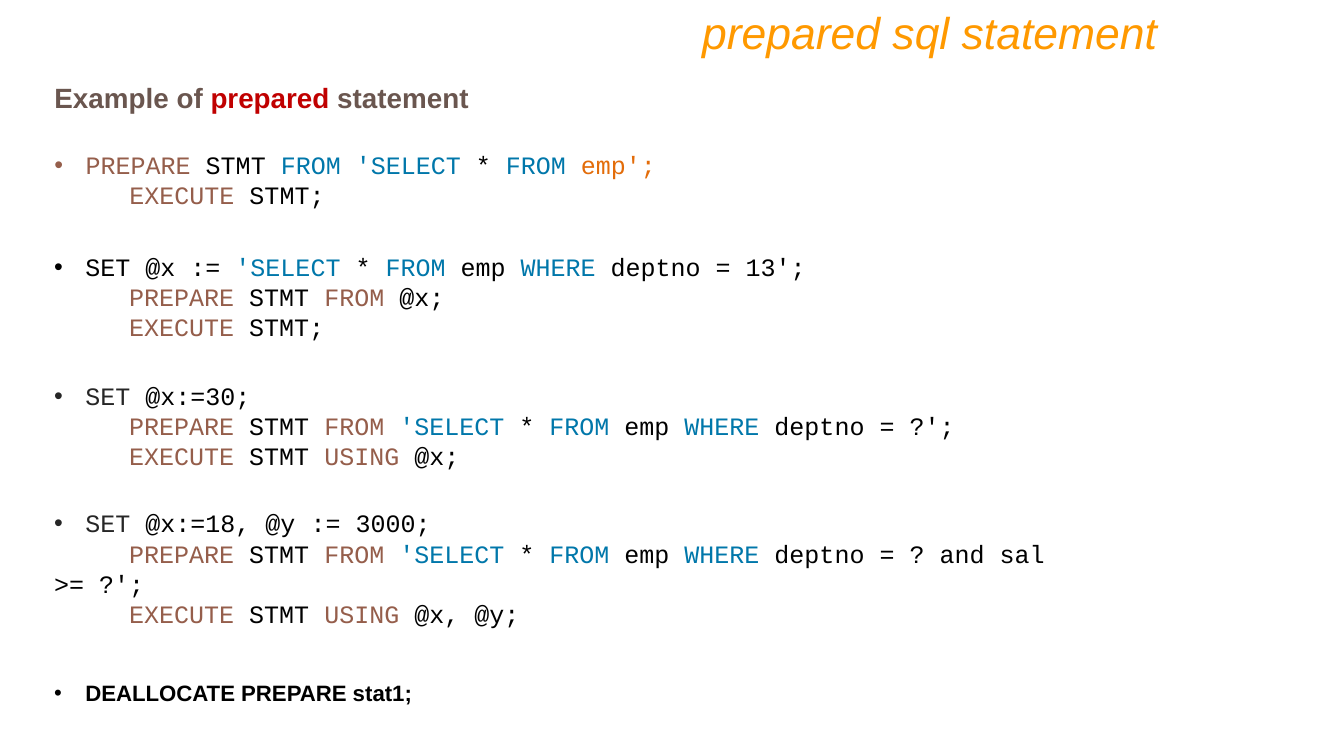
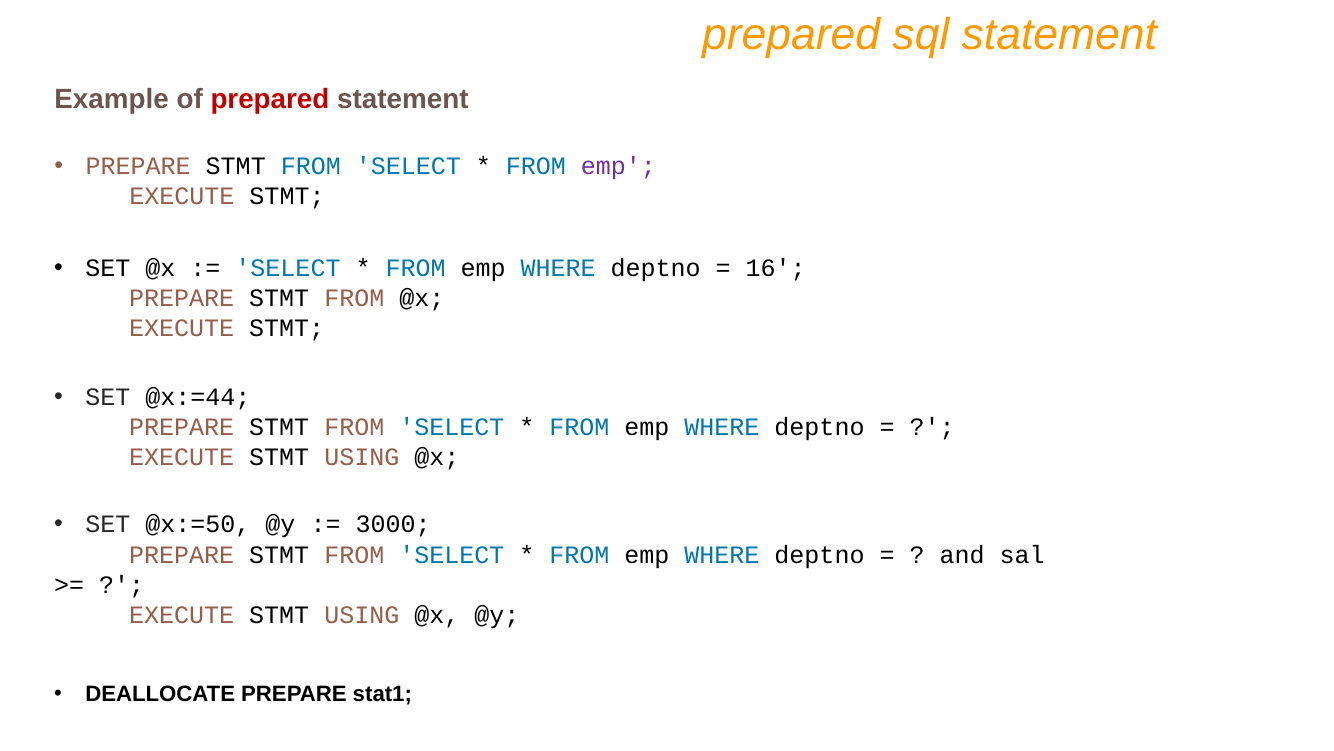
emp colour: orange -> purple (618, 166)
13: 13 -> 16 (776, 268)
@x:=30: @x:=30 -> @x:=44 (198, 397)
@x:=18: @x:=18 -> @x:=50 (198, 524)
